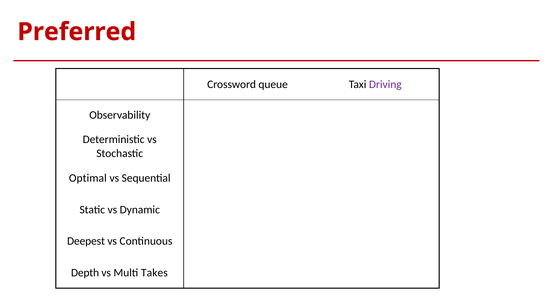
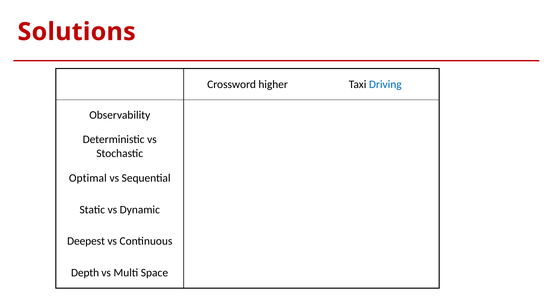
Preferred: Preferred -> Solutions (77, 32)
queue: queue -> higher (273, 84)
Driving colour: purple -> blue (385, 84)
Takes: Takes -> Space (154, 272)
